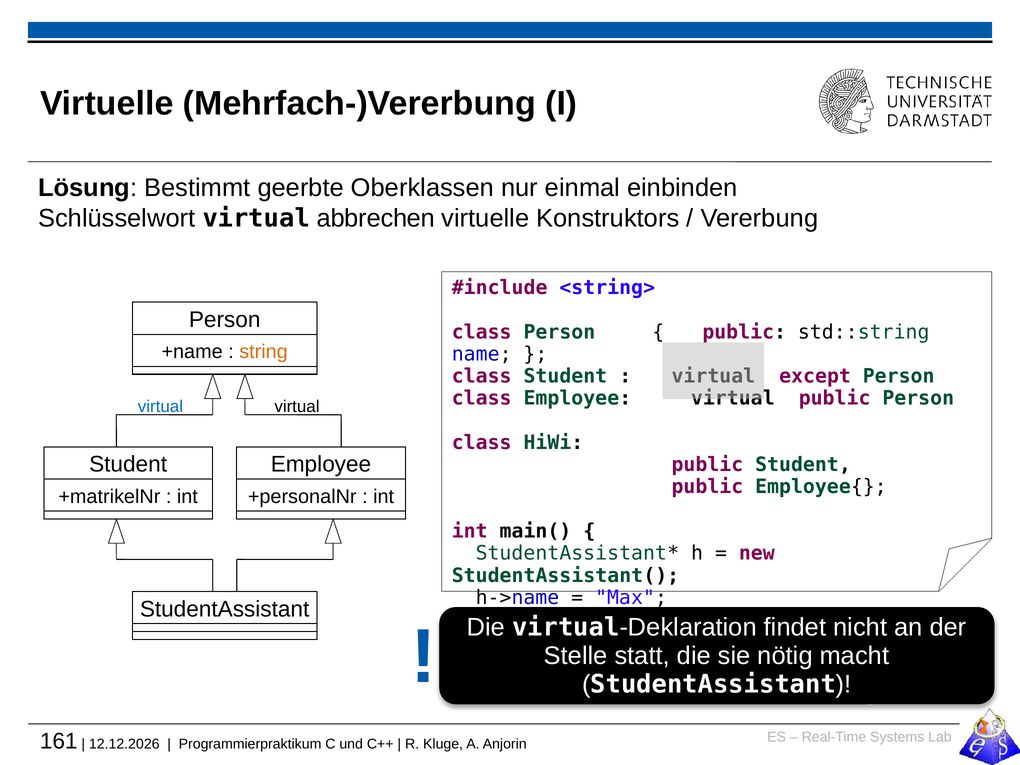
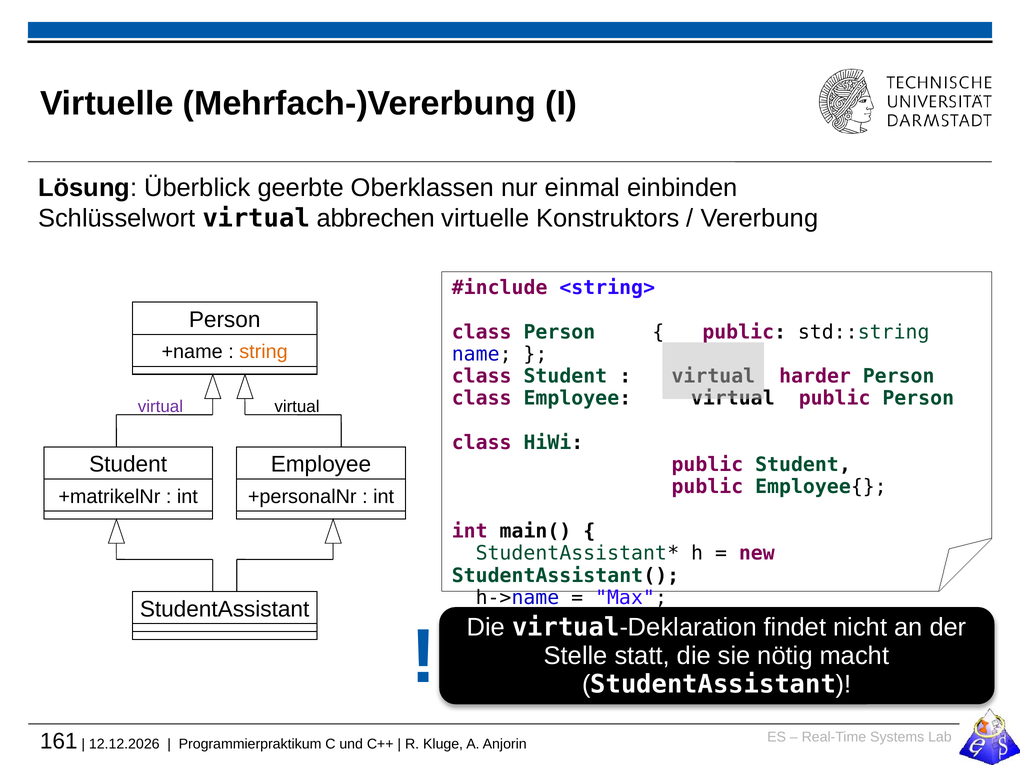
Bestimmt: Bestimmt -> Überblick (197, 188)
except: except -> harder (815, 376)
virtual colour: blue -> purple (160, 407)
